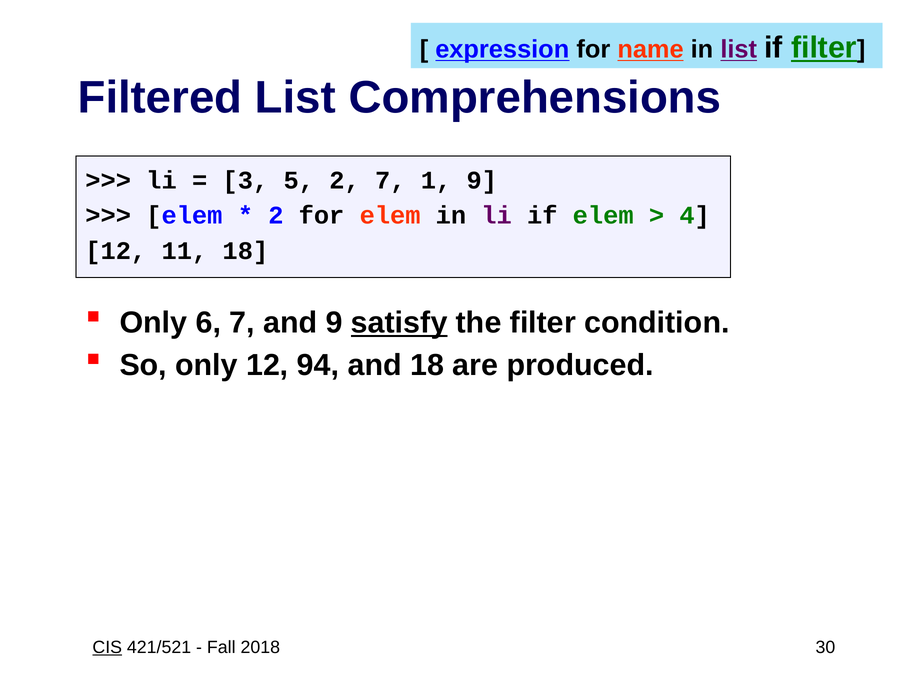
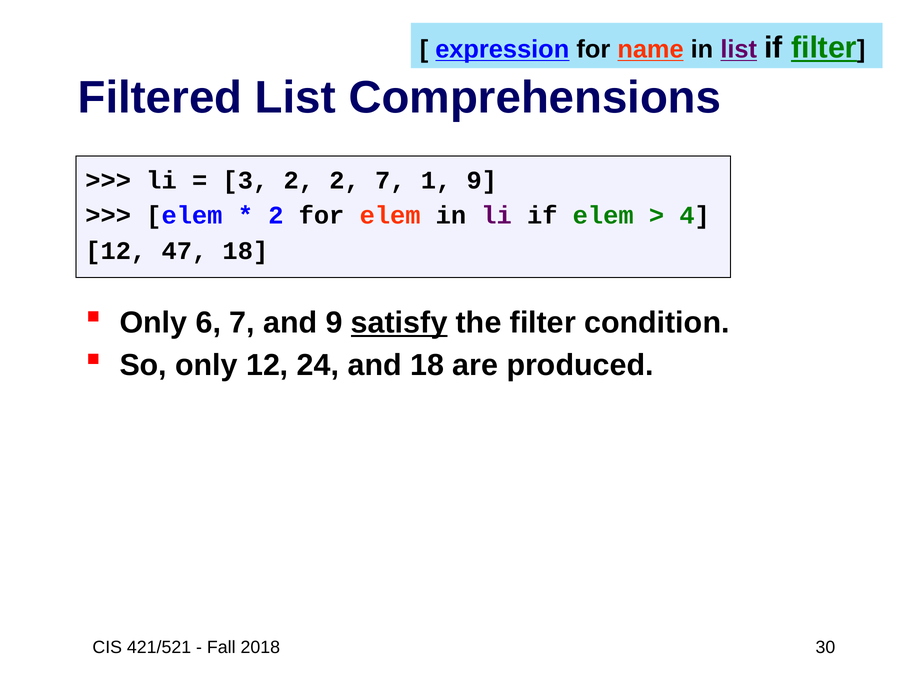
3 5: 5 -> 2 (299, 180)
11: 11 -> 47 (184, 251)
94: 94 -> 24 (318, 366)
CIS underline: present -> none (107, 648)
